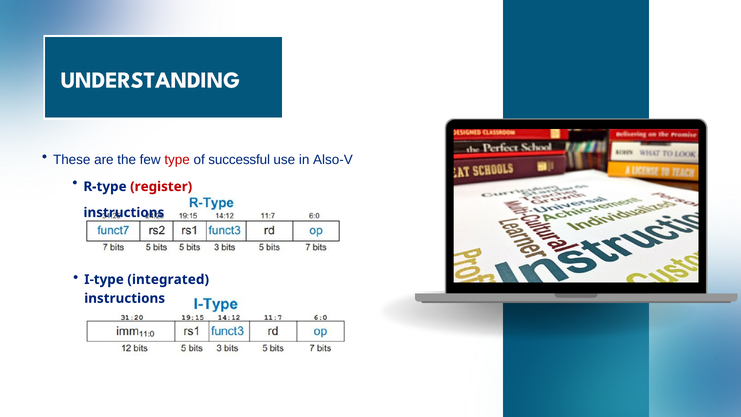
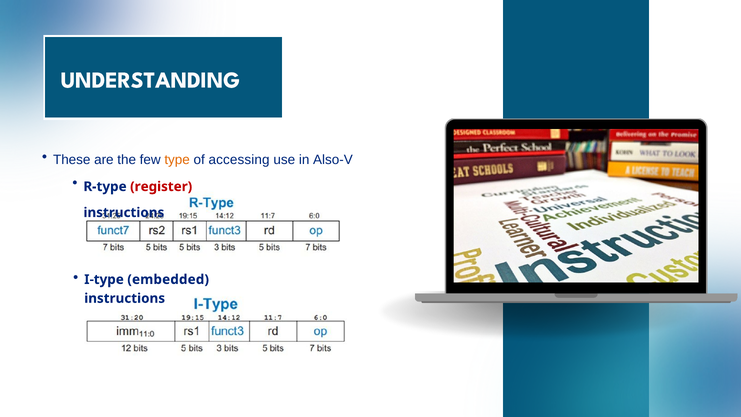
type colour: red -> orange (177, 160)
successful: successful -> accessing (239, 160)
integrated: integrated -> embedded (168, 279)
